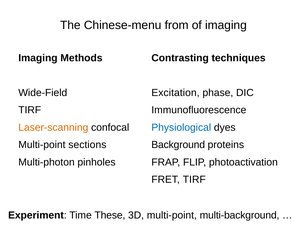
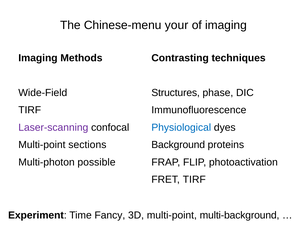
from: from -> your (177, 25)
Excitation: Excitation -> Structures (176, 93)
Laser-scanning colour: orange -> purple (53, 128)
pinholes: pinholes -> possible (96, 162)
These: These -> Fancy (110, 216)
